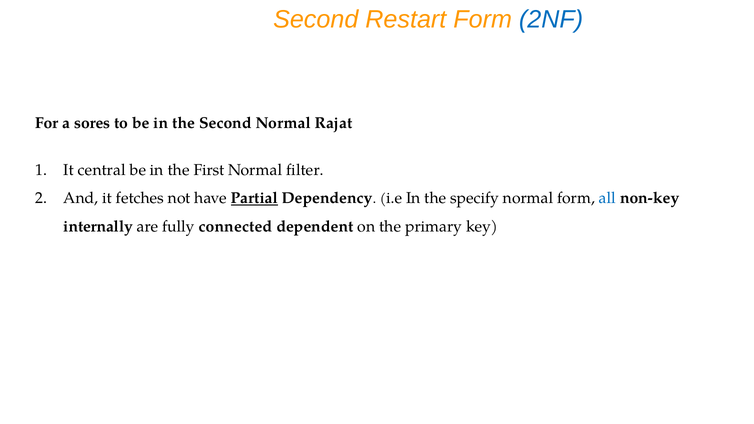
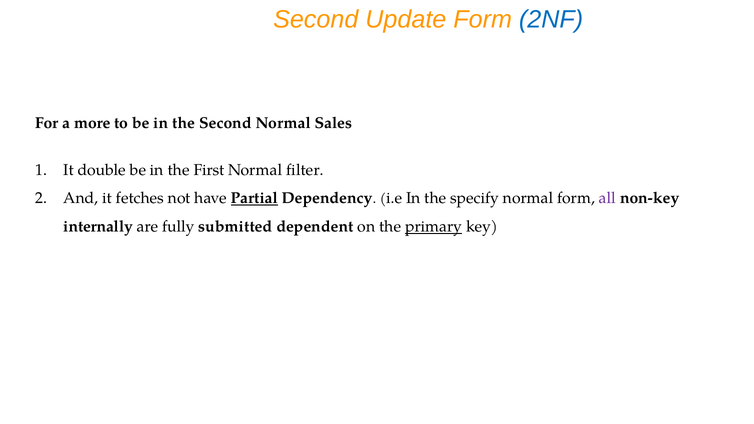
Restart: Restart -> Update (406, 20)
sores: sores -> more (92, 123)
Rajat: Rajat -> Sales (333, 123)
central: central -> double (102, 170)
all colour: blue -> purple (607, 198)
connected: connected -> submitted (235, 227)
primary underline: none -> present (434, 227)
